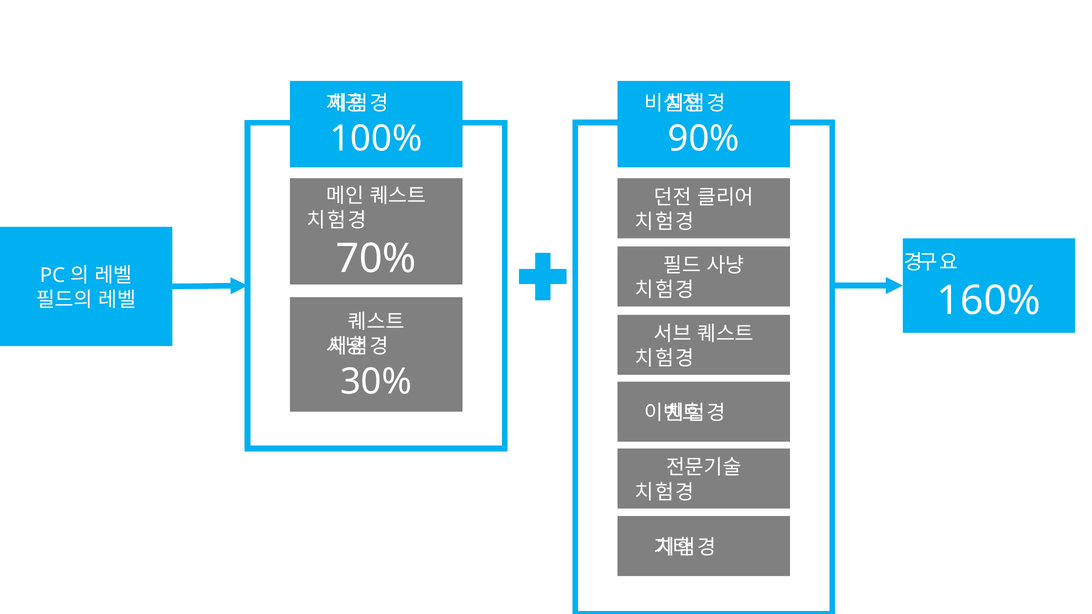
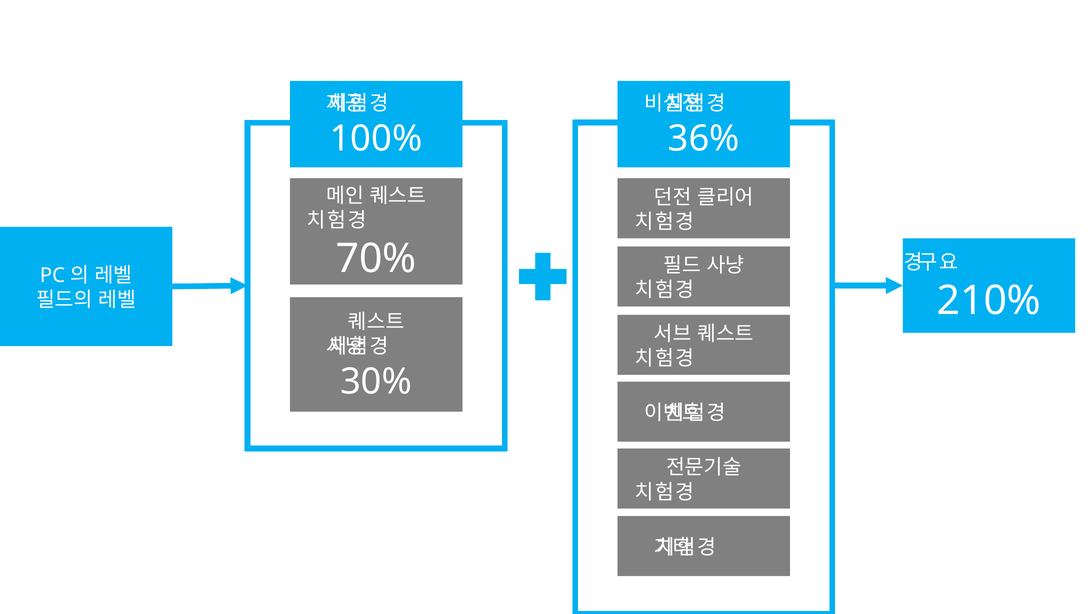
90%: 90% -> 36% (704, 139)
160%: 160% -> 210% (989, 301)
